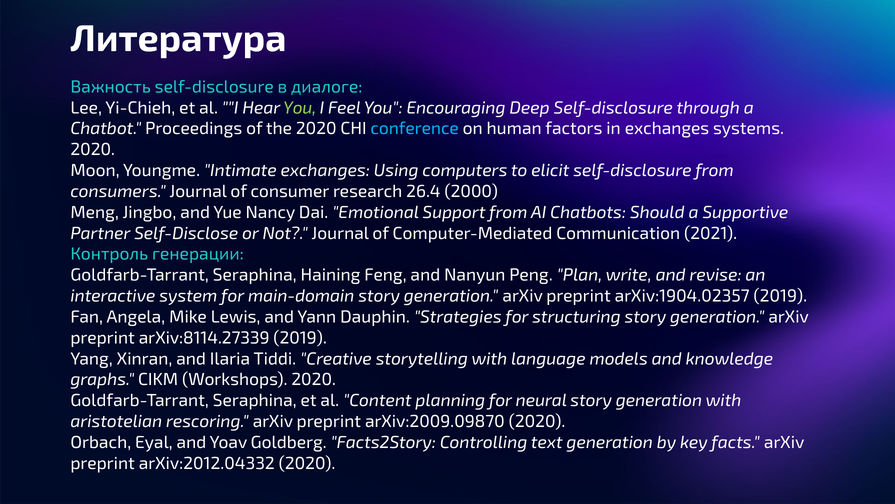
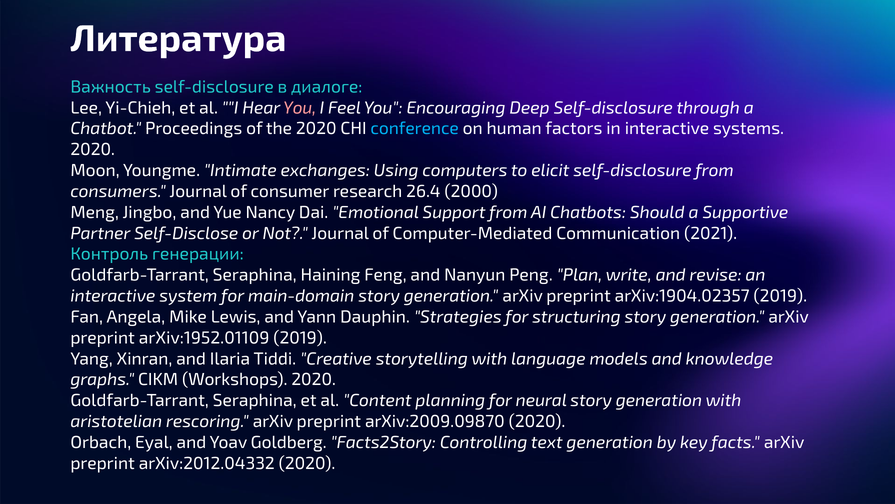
You colour: light green -> pink (300, 108)
in exchanges: exchanges -> interactive (667, 129)
arXiv:8114.27339: arXiv:8114.27339 -> arXiv:1952.01109 (204, 338)
